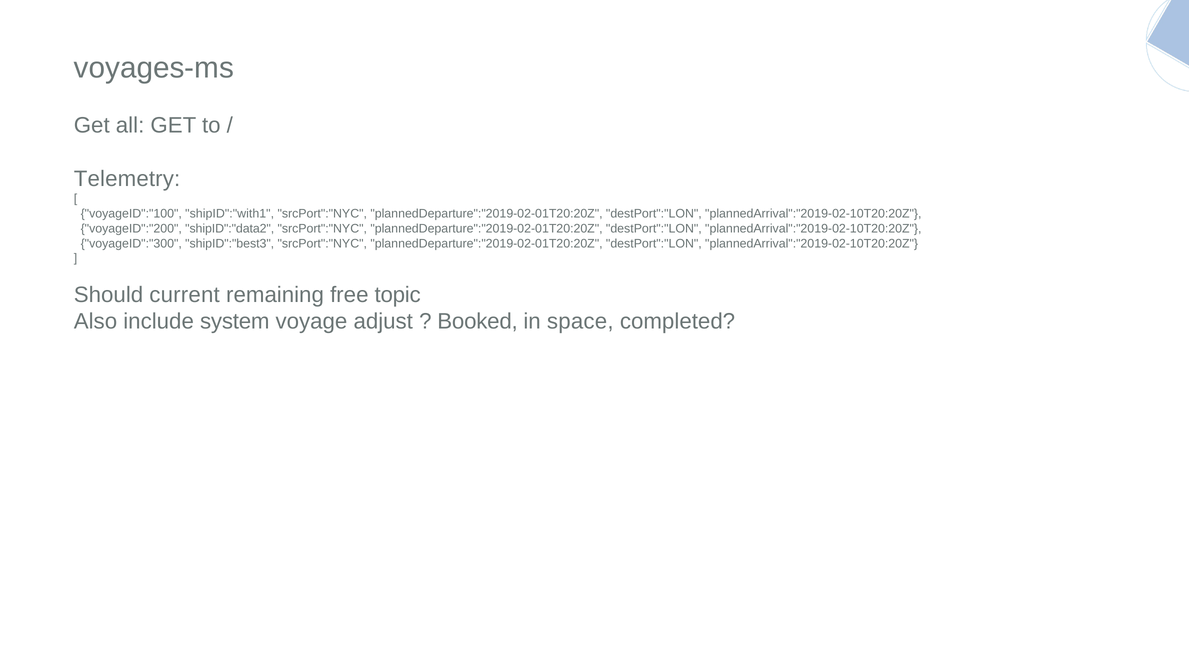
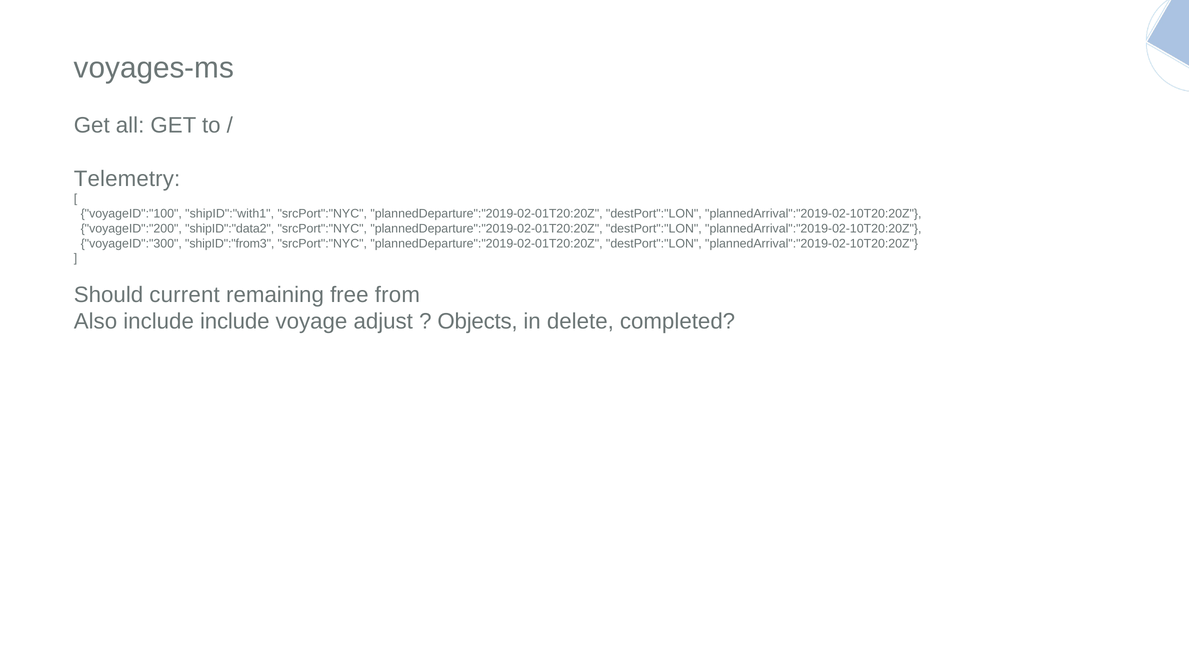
shipID":"best3: shipID":"best3 -> shipID":"from3 (230, 243)
topic: topic -> from (397, 295)
include system: system -> include (235, 321)
Booked: Booked -> Objects (478, 321)
space: space -> delete (580, 321)
